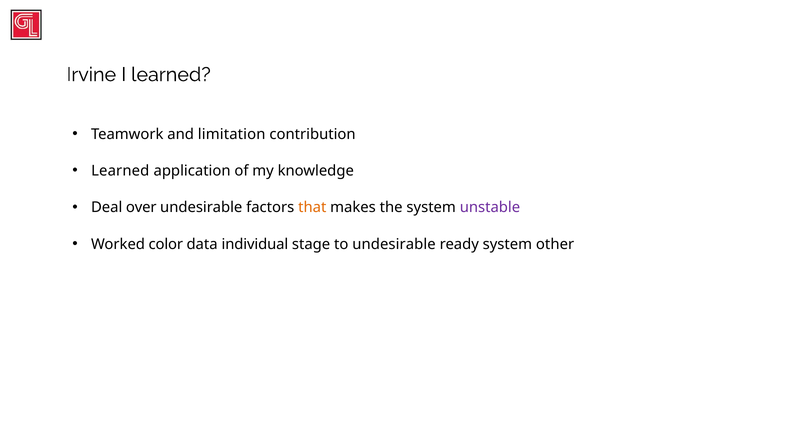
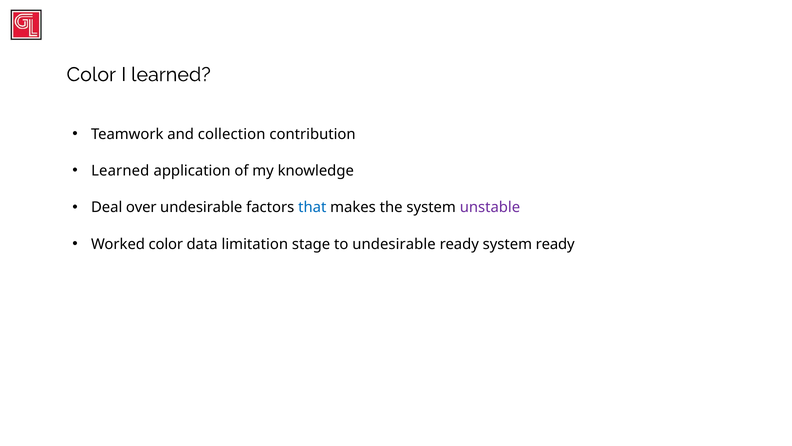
Irvine: Irvine -> Color (91, 75)
limitation: limitation -> collection (232, 134)
that colour: orange -> blue (312, 207)
individual: individual -> limitation (255, 244)
system other: other -> ready (555, 244)
